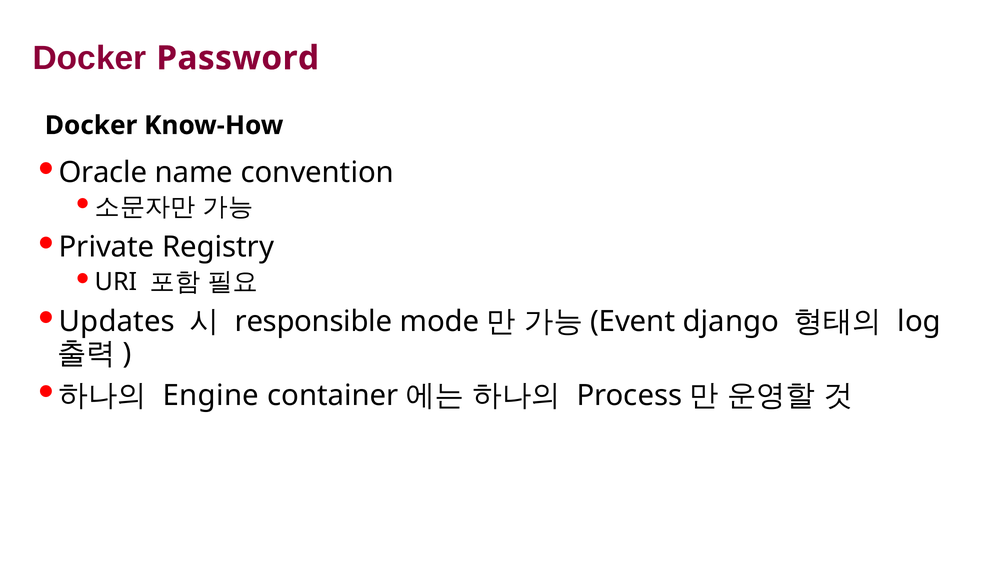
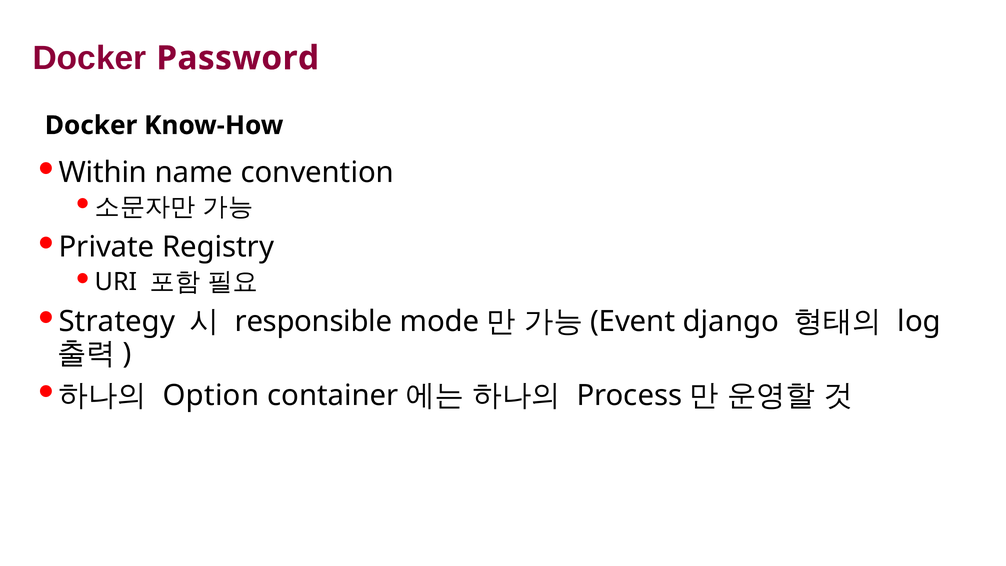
Oracle: Oracle -> Within (103, 172)
Updates: Updates -> Strategy (117, 322)
Engine: Engine -> Option (211, 395)
